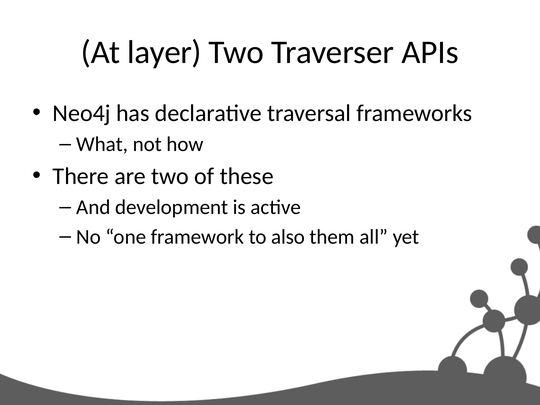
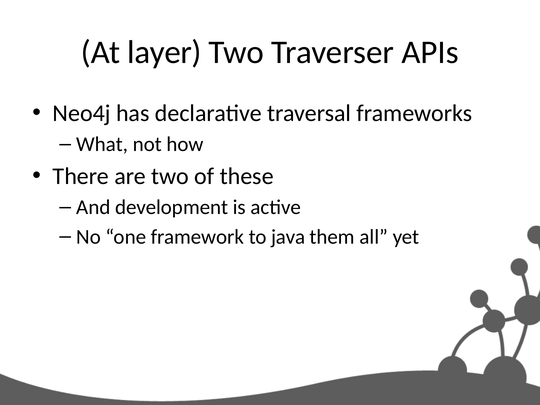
also: also -> java (288, 237)
